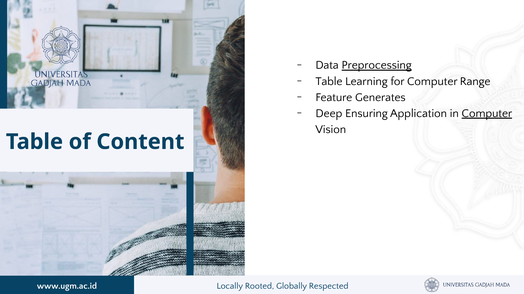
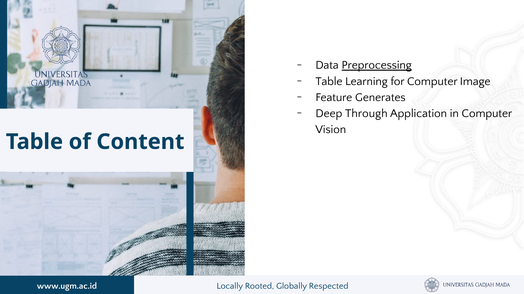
Range: Range -> Image (475, 81)
Ensuring: Ensuring -> Through (366, 113)
Computer underline: present -> none (487, 113)
